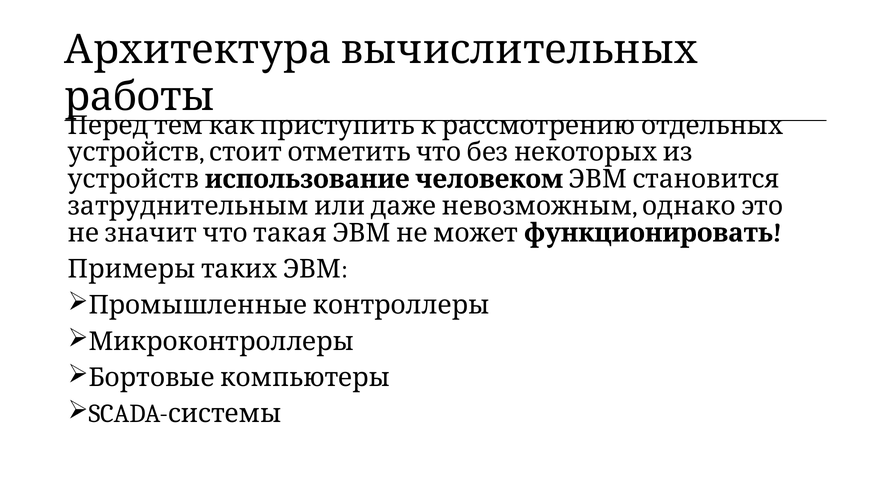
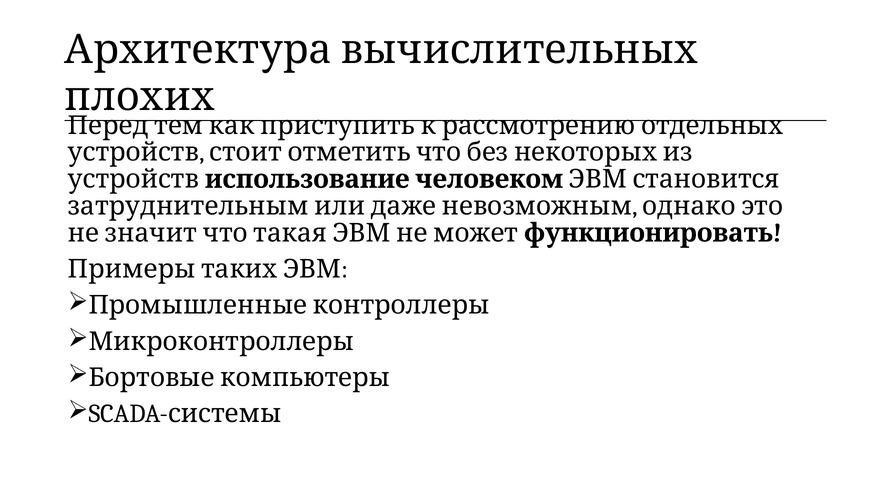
работы: работы -> плохих (139, 97)
